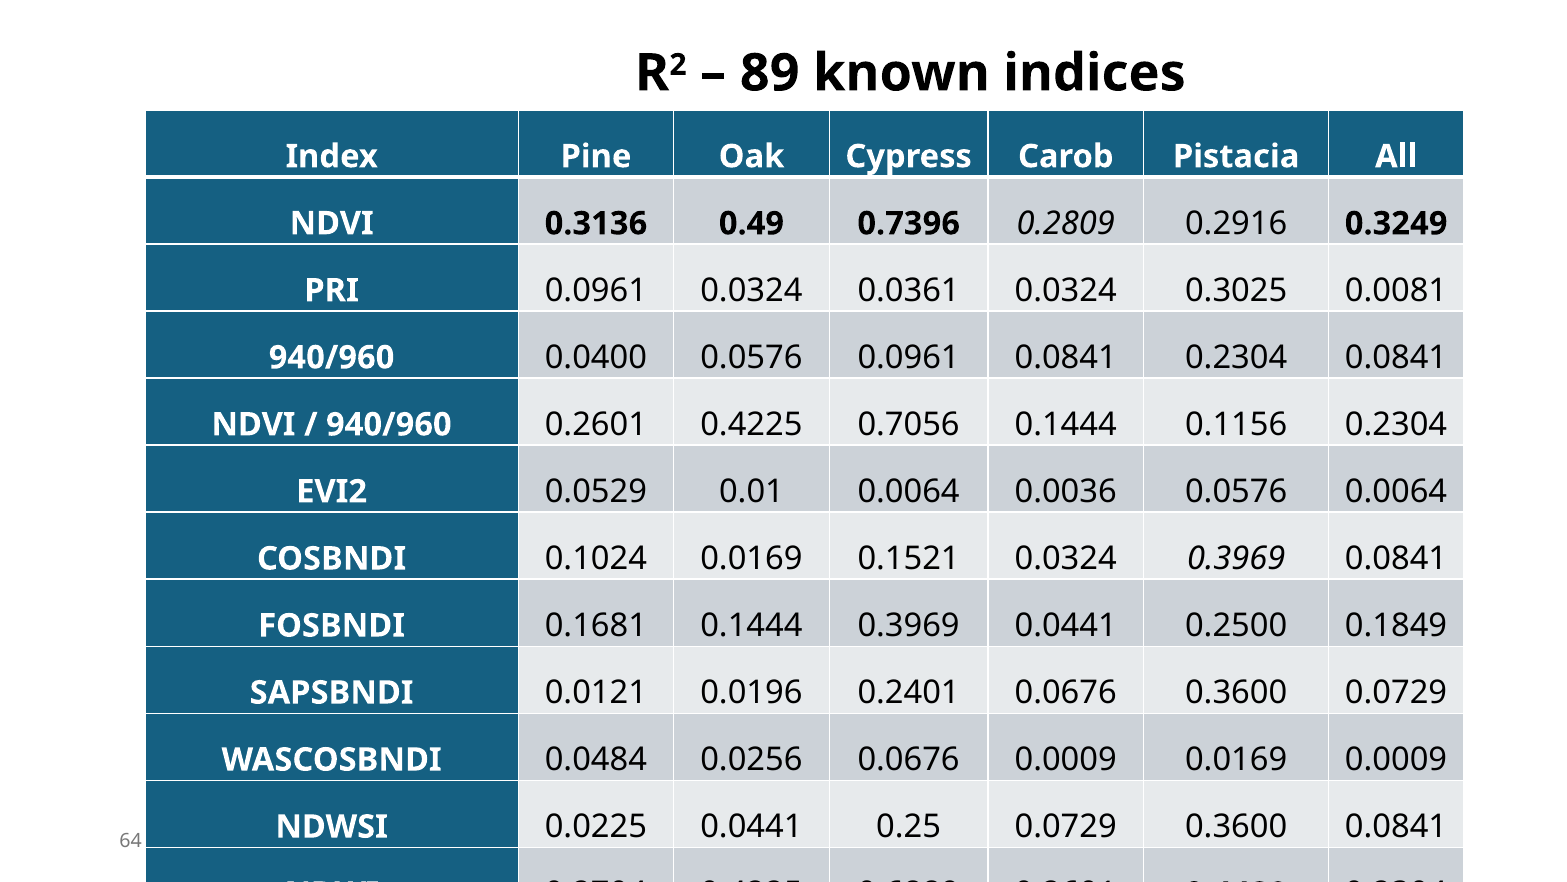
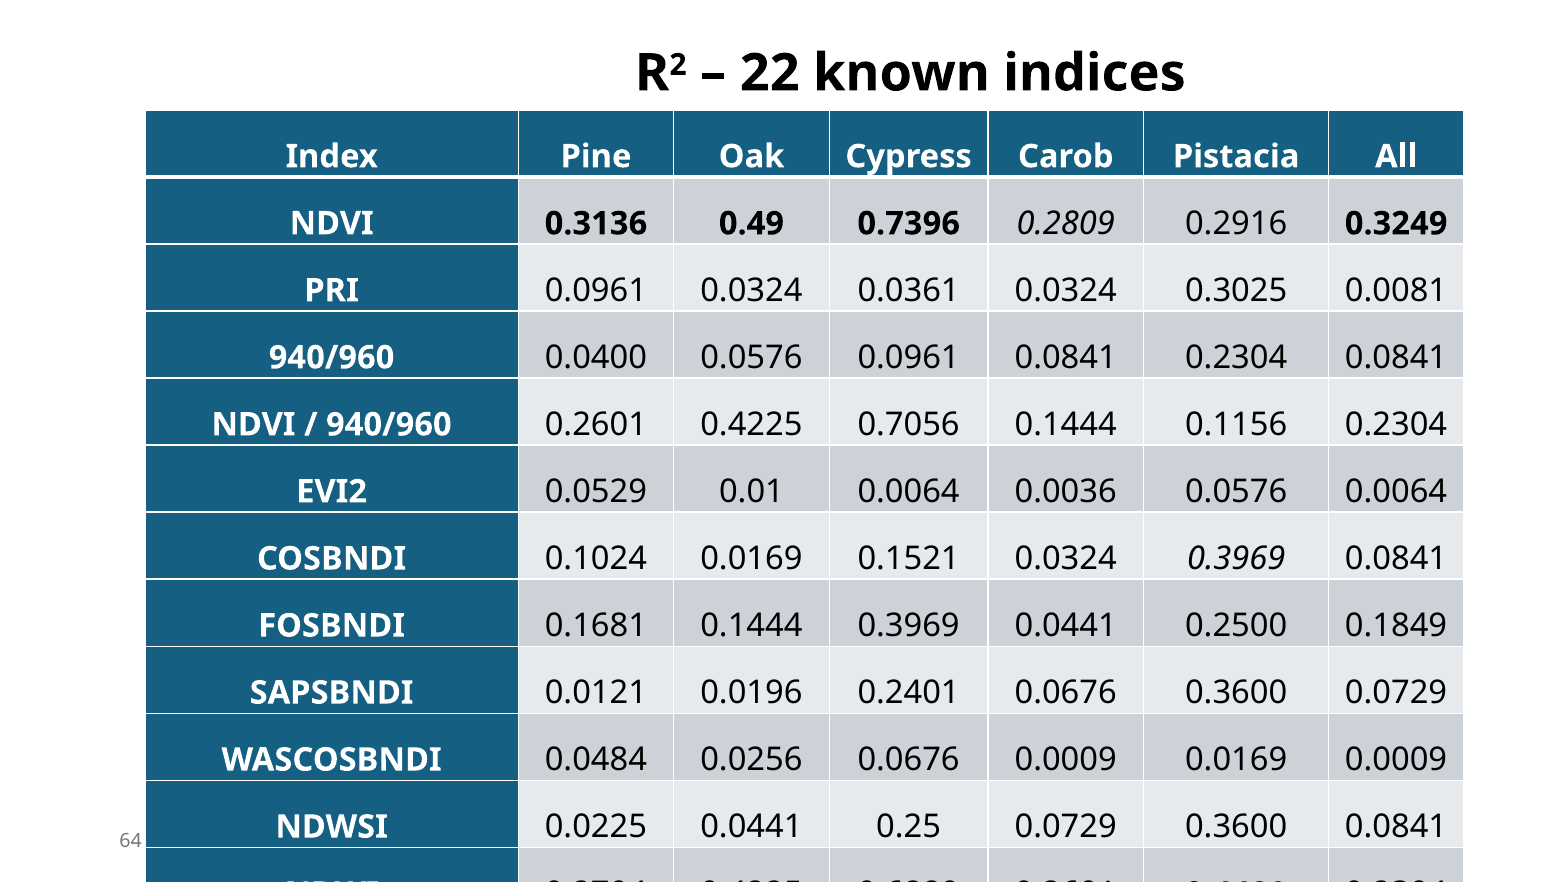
89: 89 -> 22 (770, 73)
